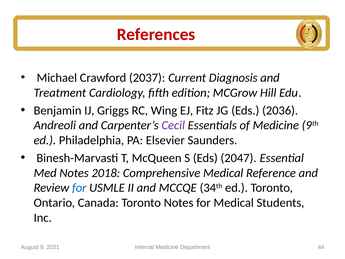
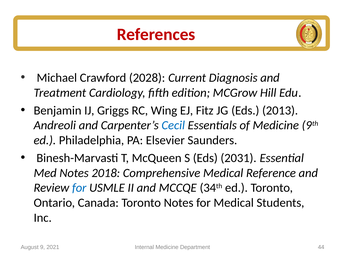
2037: 2037 -> 2028 (147, 78)
2036: 2036 -> 2013 (280, 110)
Cecil colour: purple -> blue (173, 125)
2047: 2047 -> 2031 (239, 158)
